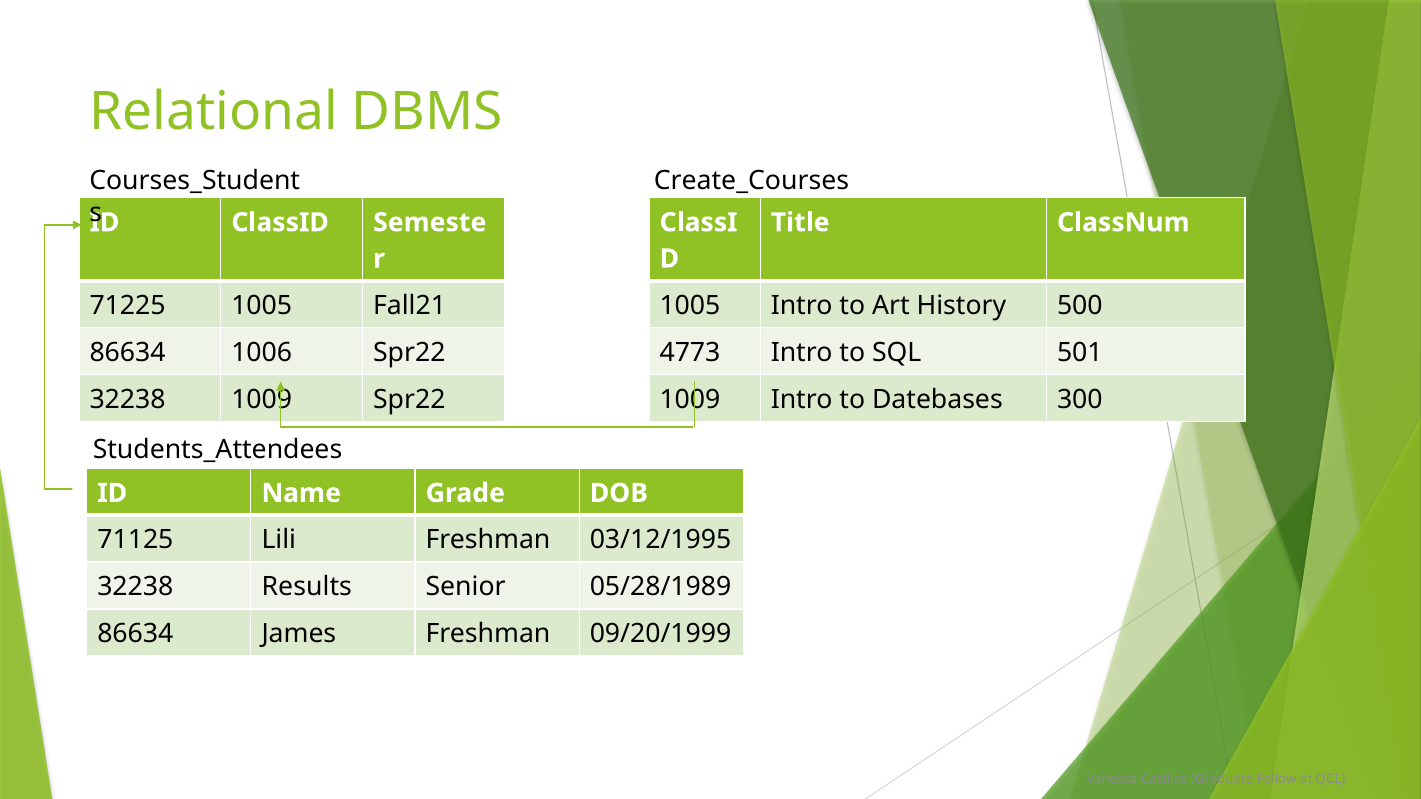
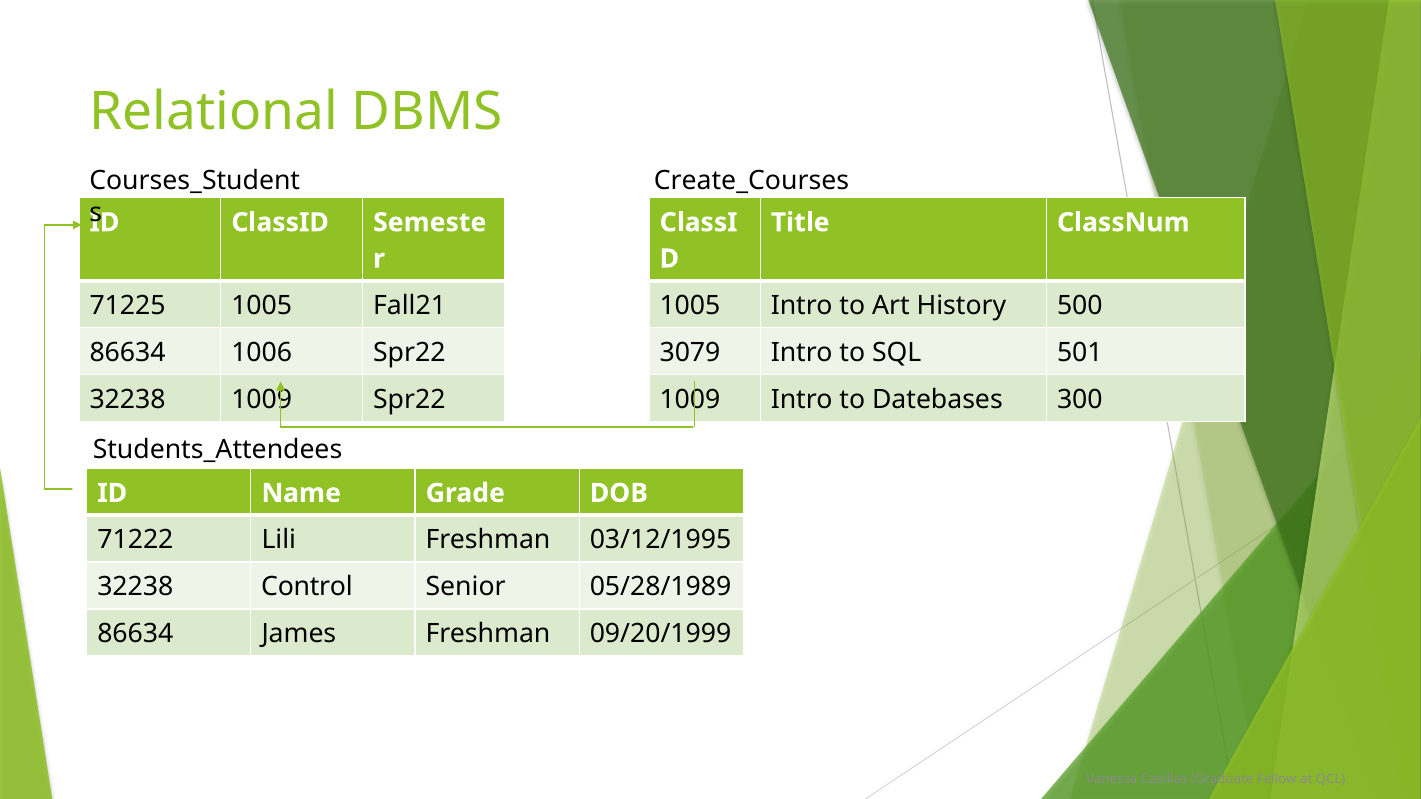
4773: 4773 -> 3079 (690, 353)
71125: 71125 -> 71222 (135, 540)
Results: Results -> Control (307, 587)
